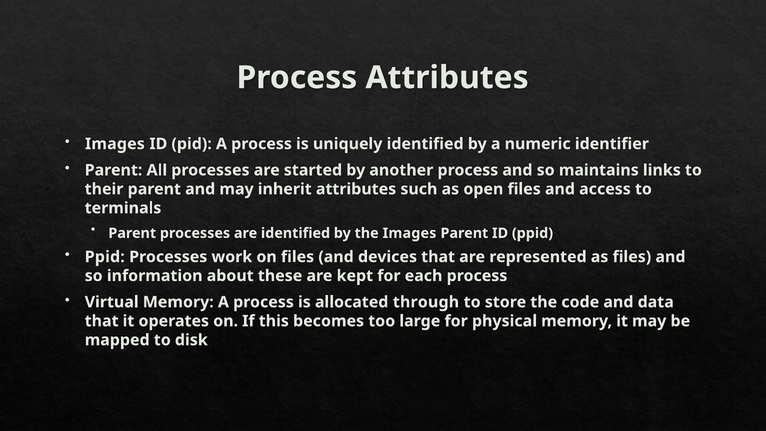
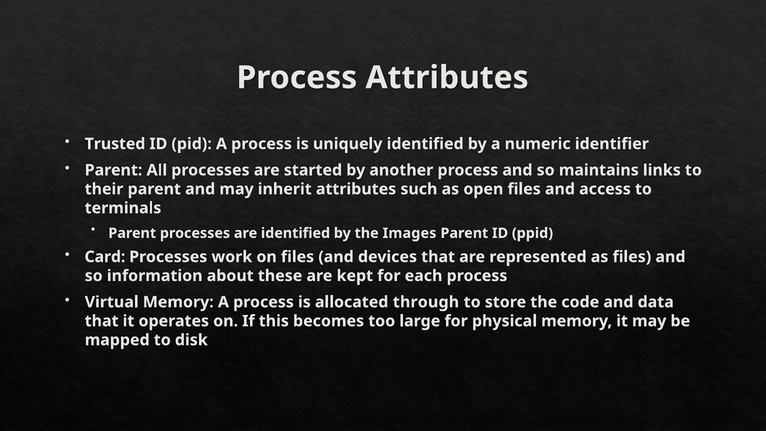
Images: Images -> Trusted (115, 144)
Ppid: Ppid -> Card (105, 257)
